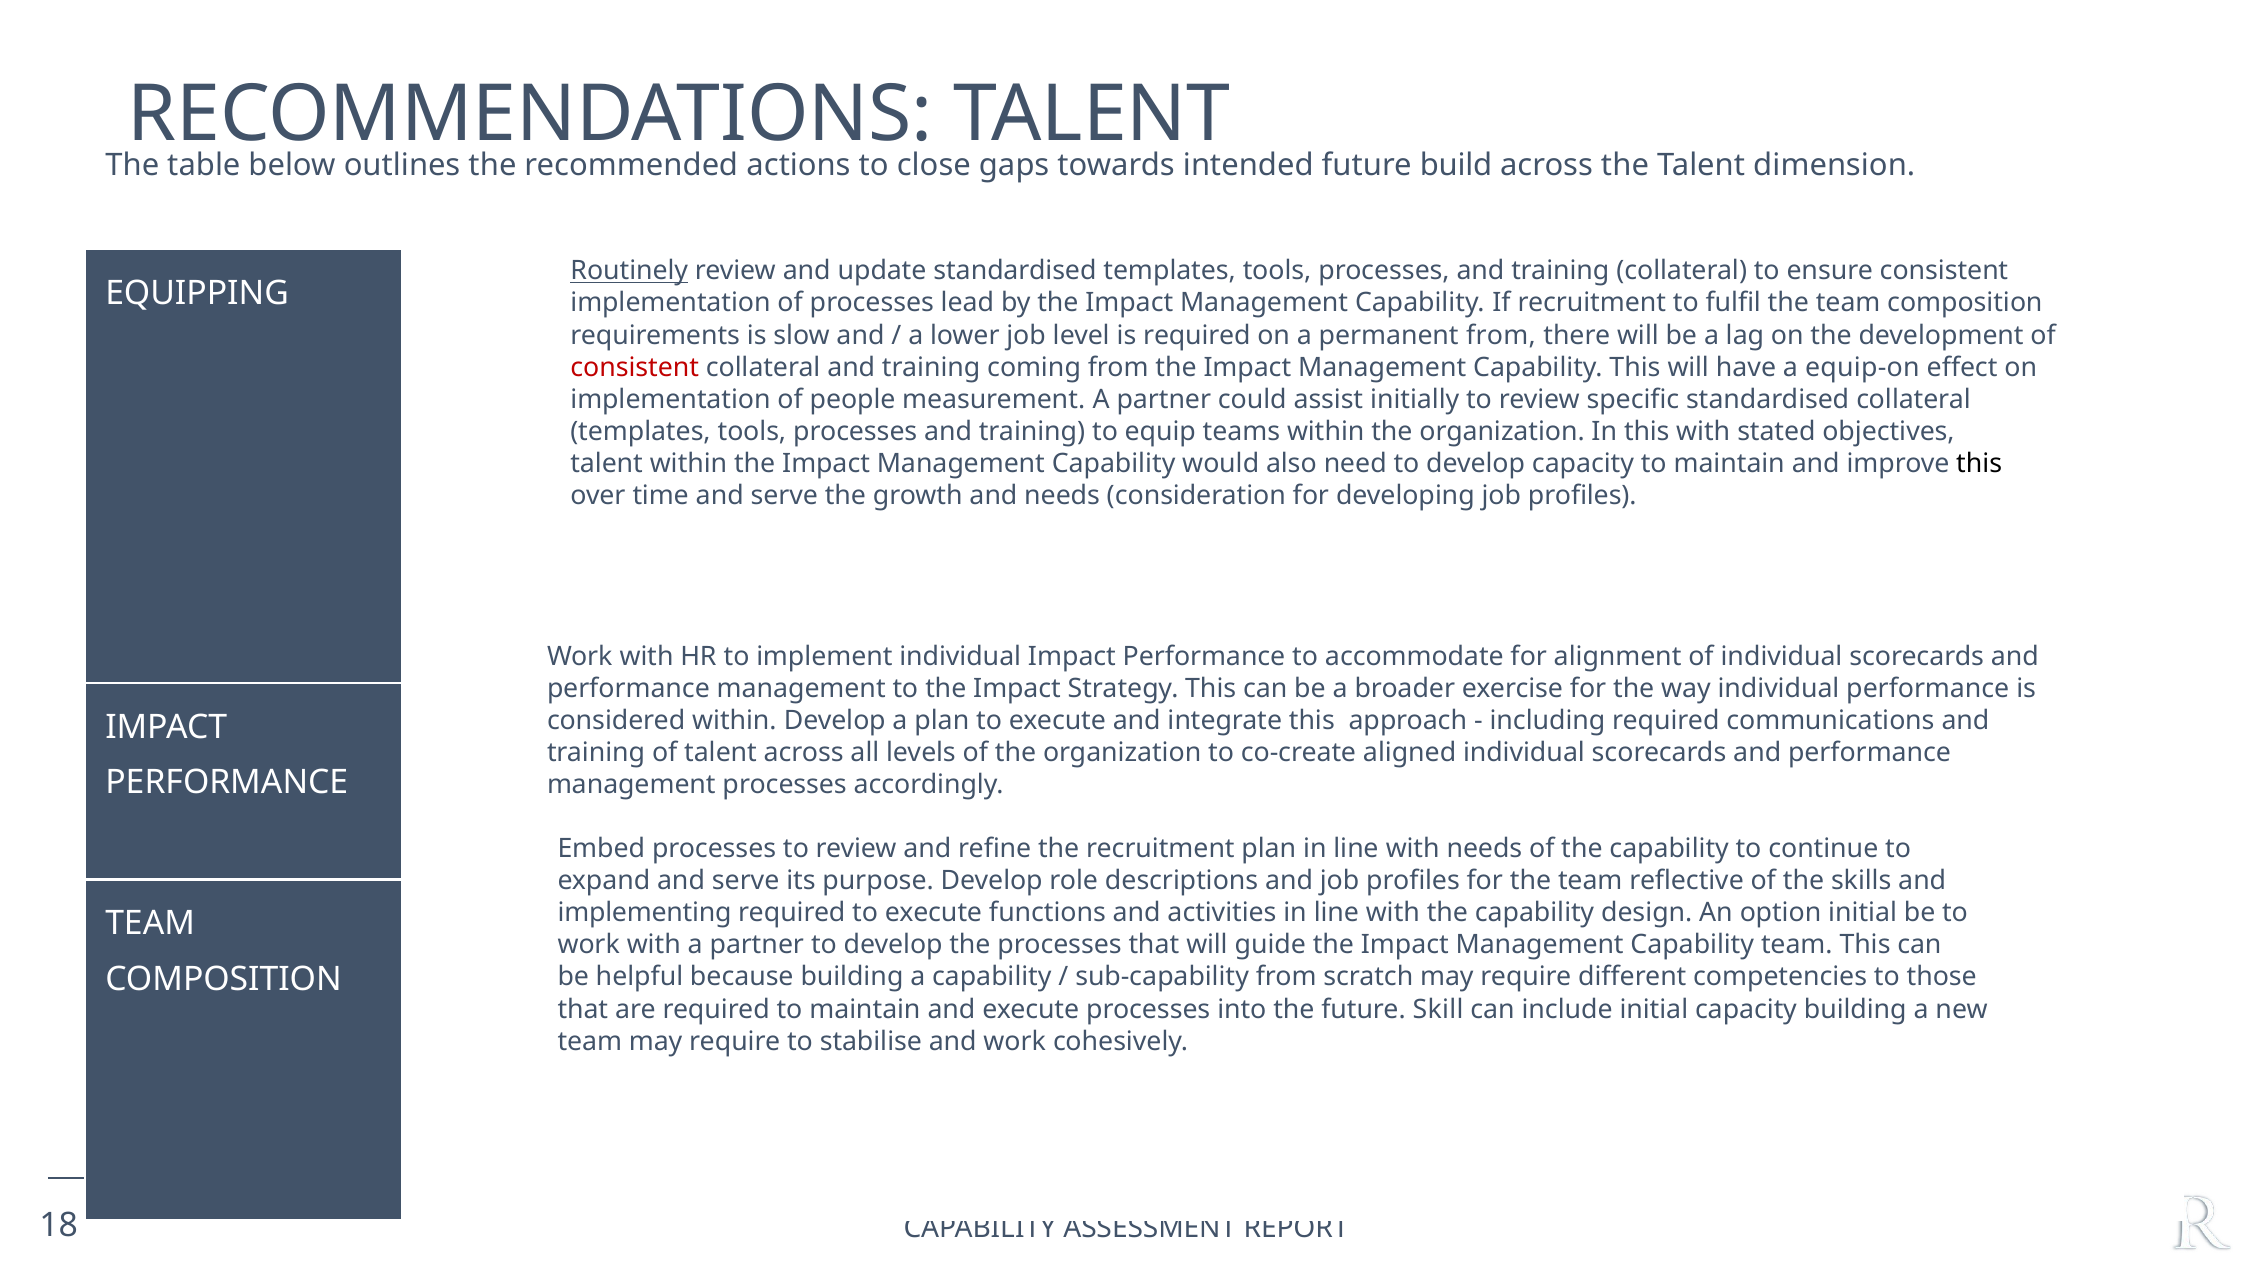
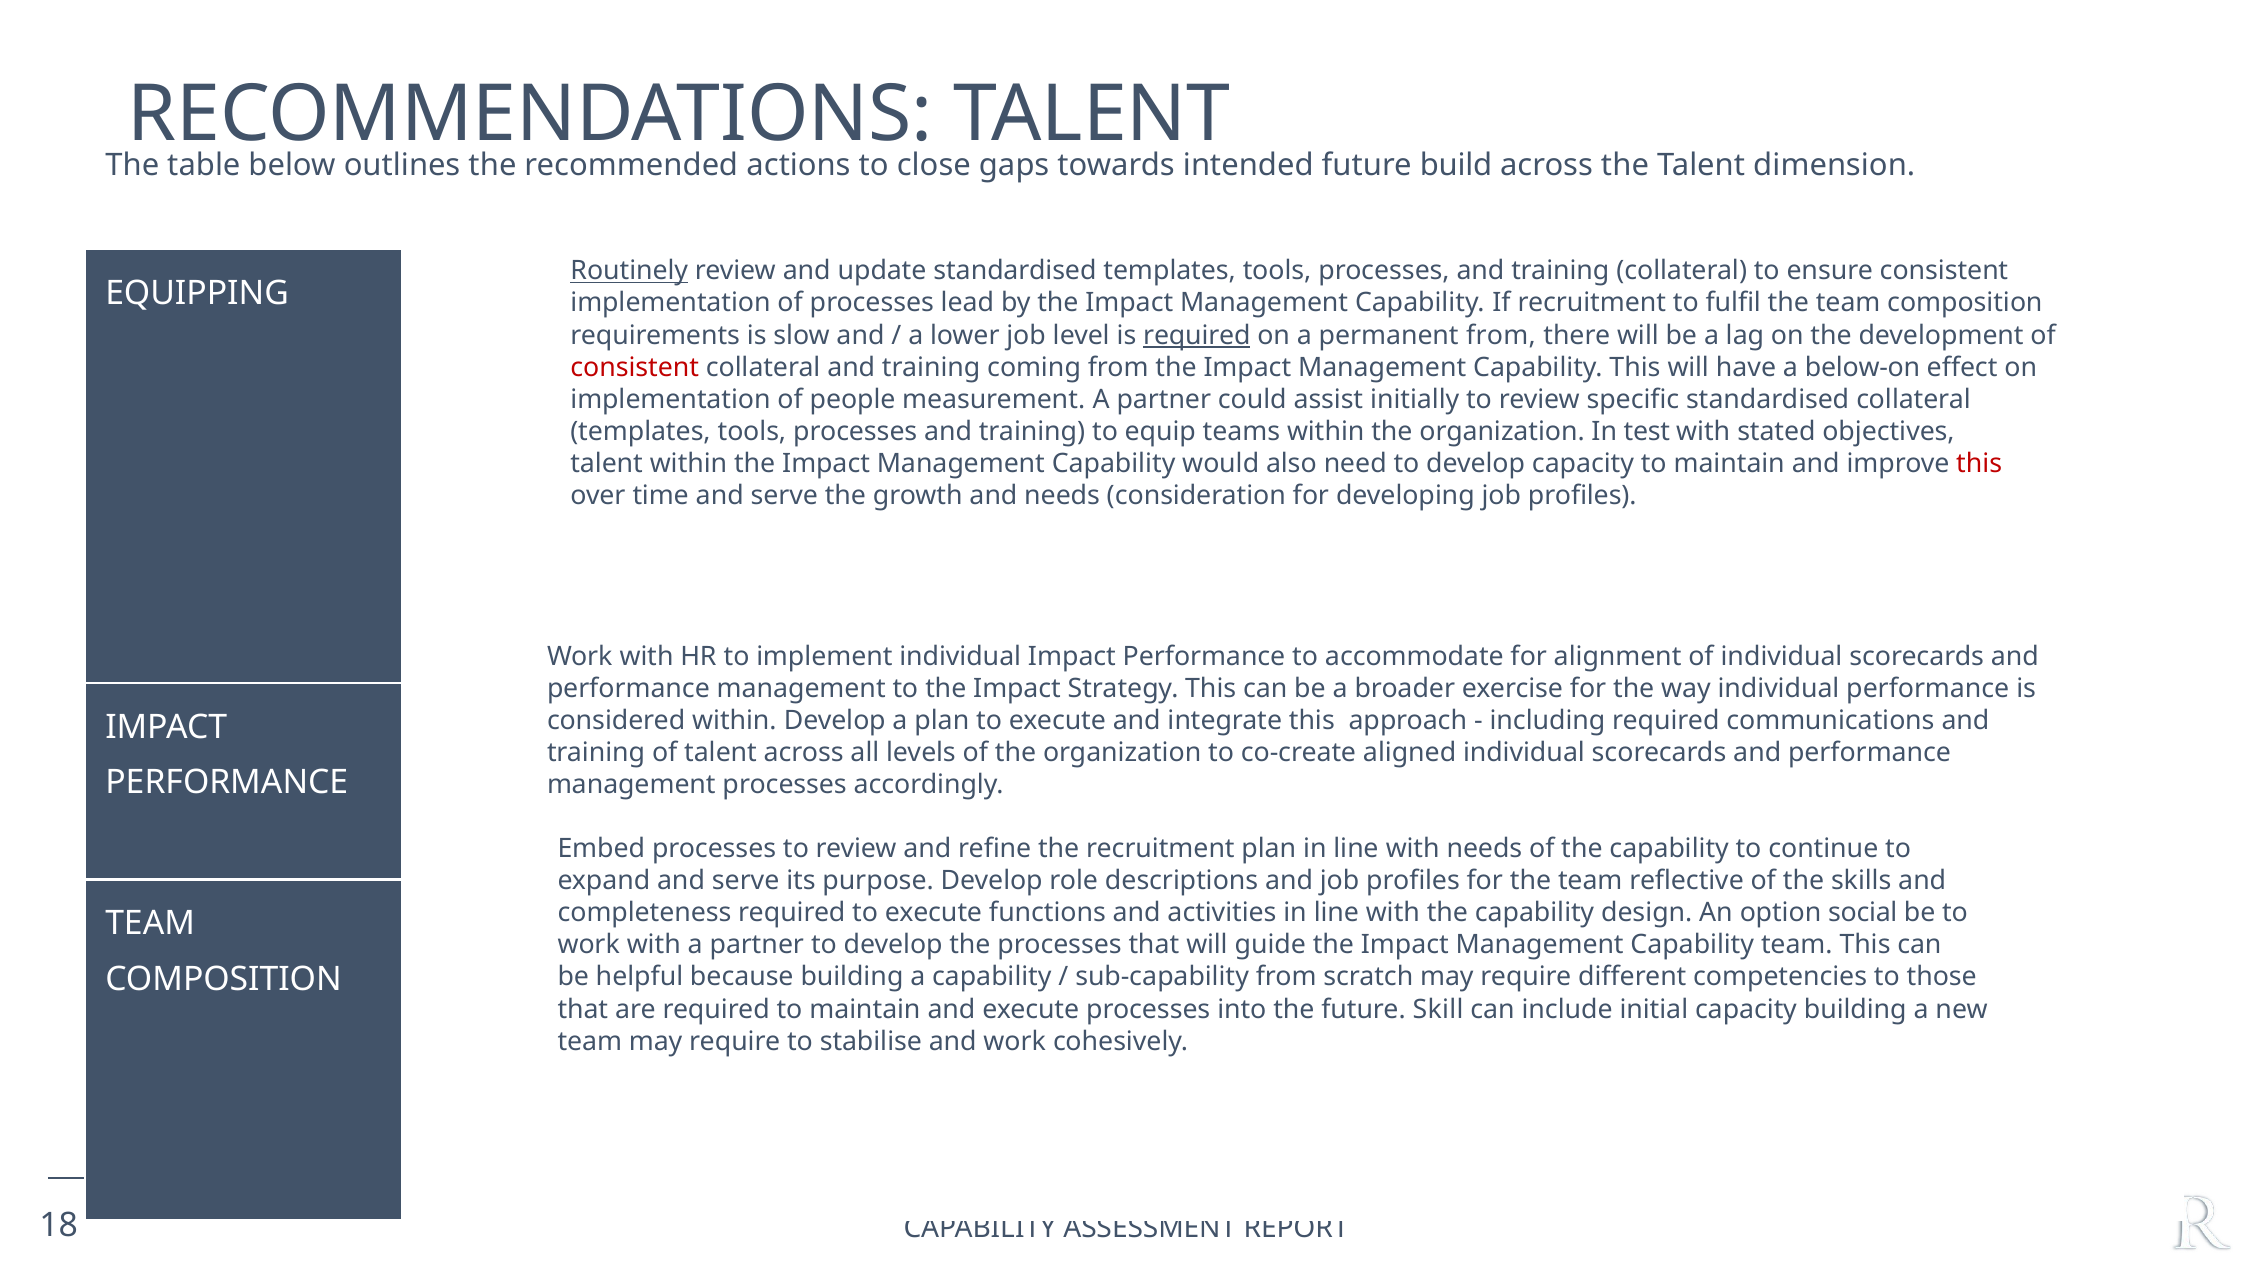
required underline: none -> present (1197, 335)
equip-on: equip-on -> below-on (1863, 367)
In this: this -> test (1647, 431)
this colour: black -> red (1979, 463)
implementing: implementing -> completeness (645, 913)
option initial: initial -> social (1863, 913)
